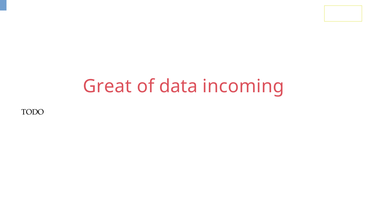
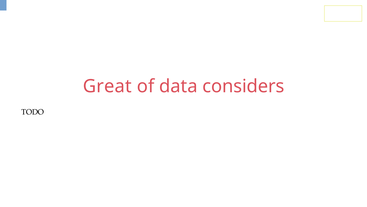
incoming: incoming -> considers (243, 86)
